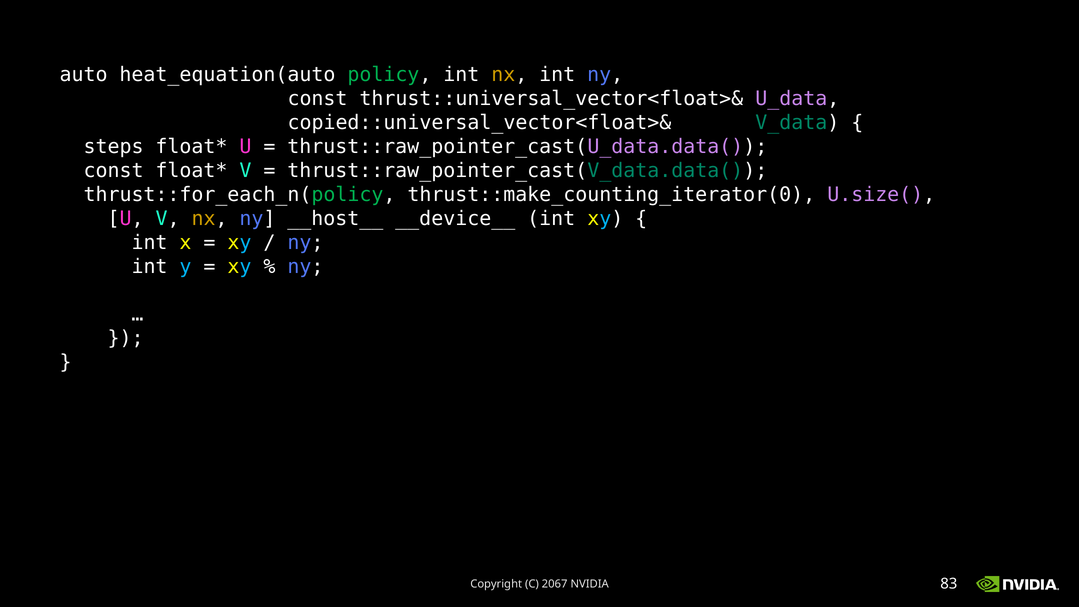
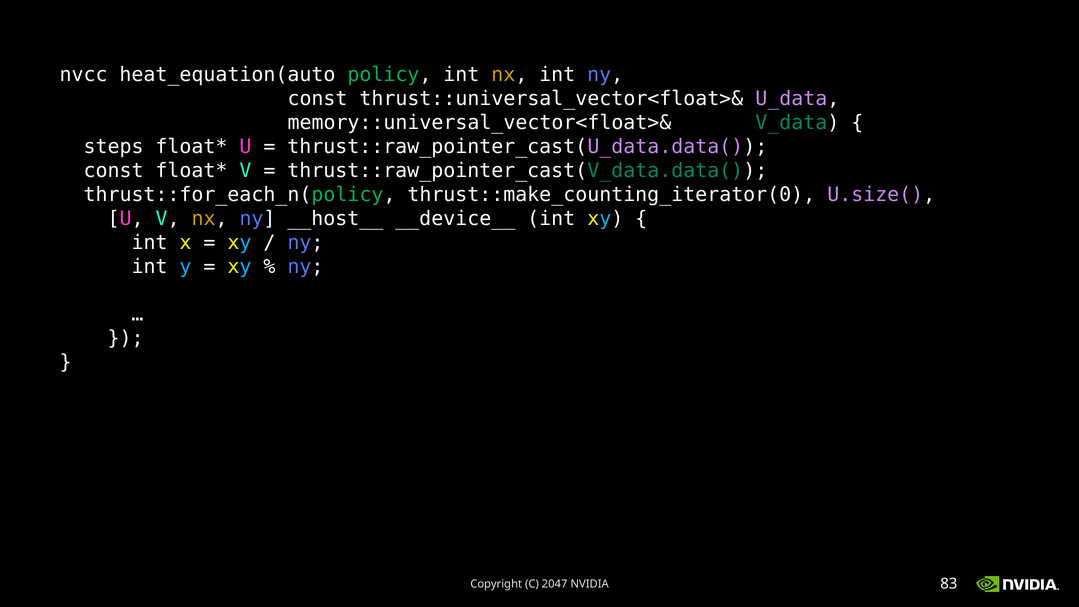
auto: auto -> nvcc (84, 75)
copied::universal_vector<float>&: copied::universal_vector<float>& -> memory::universal_vector<float>& (479, 123)
2067: 2067 -> 2047 (555, 584)
